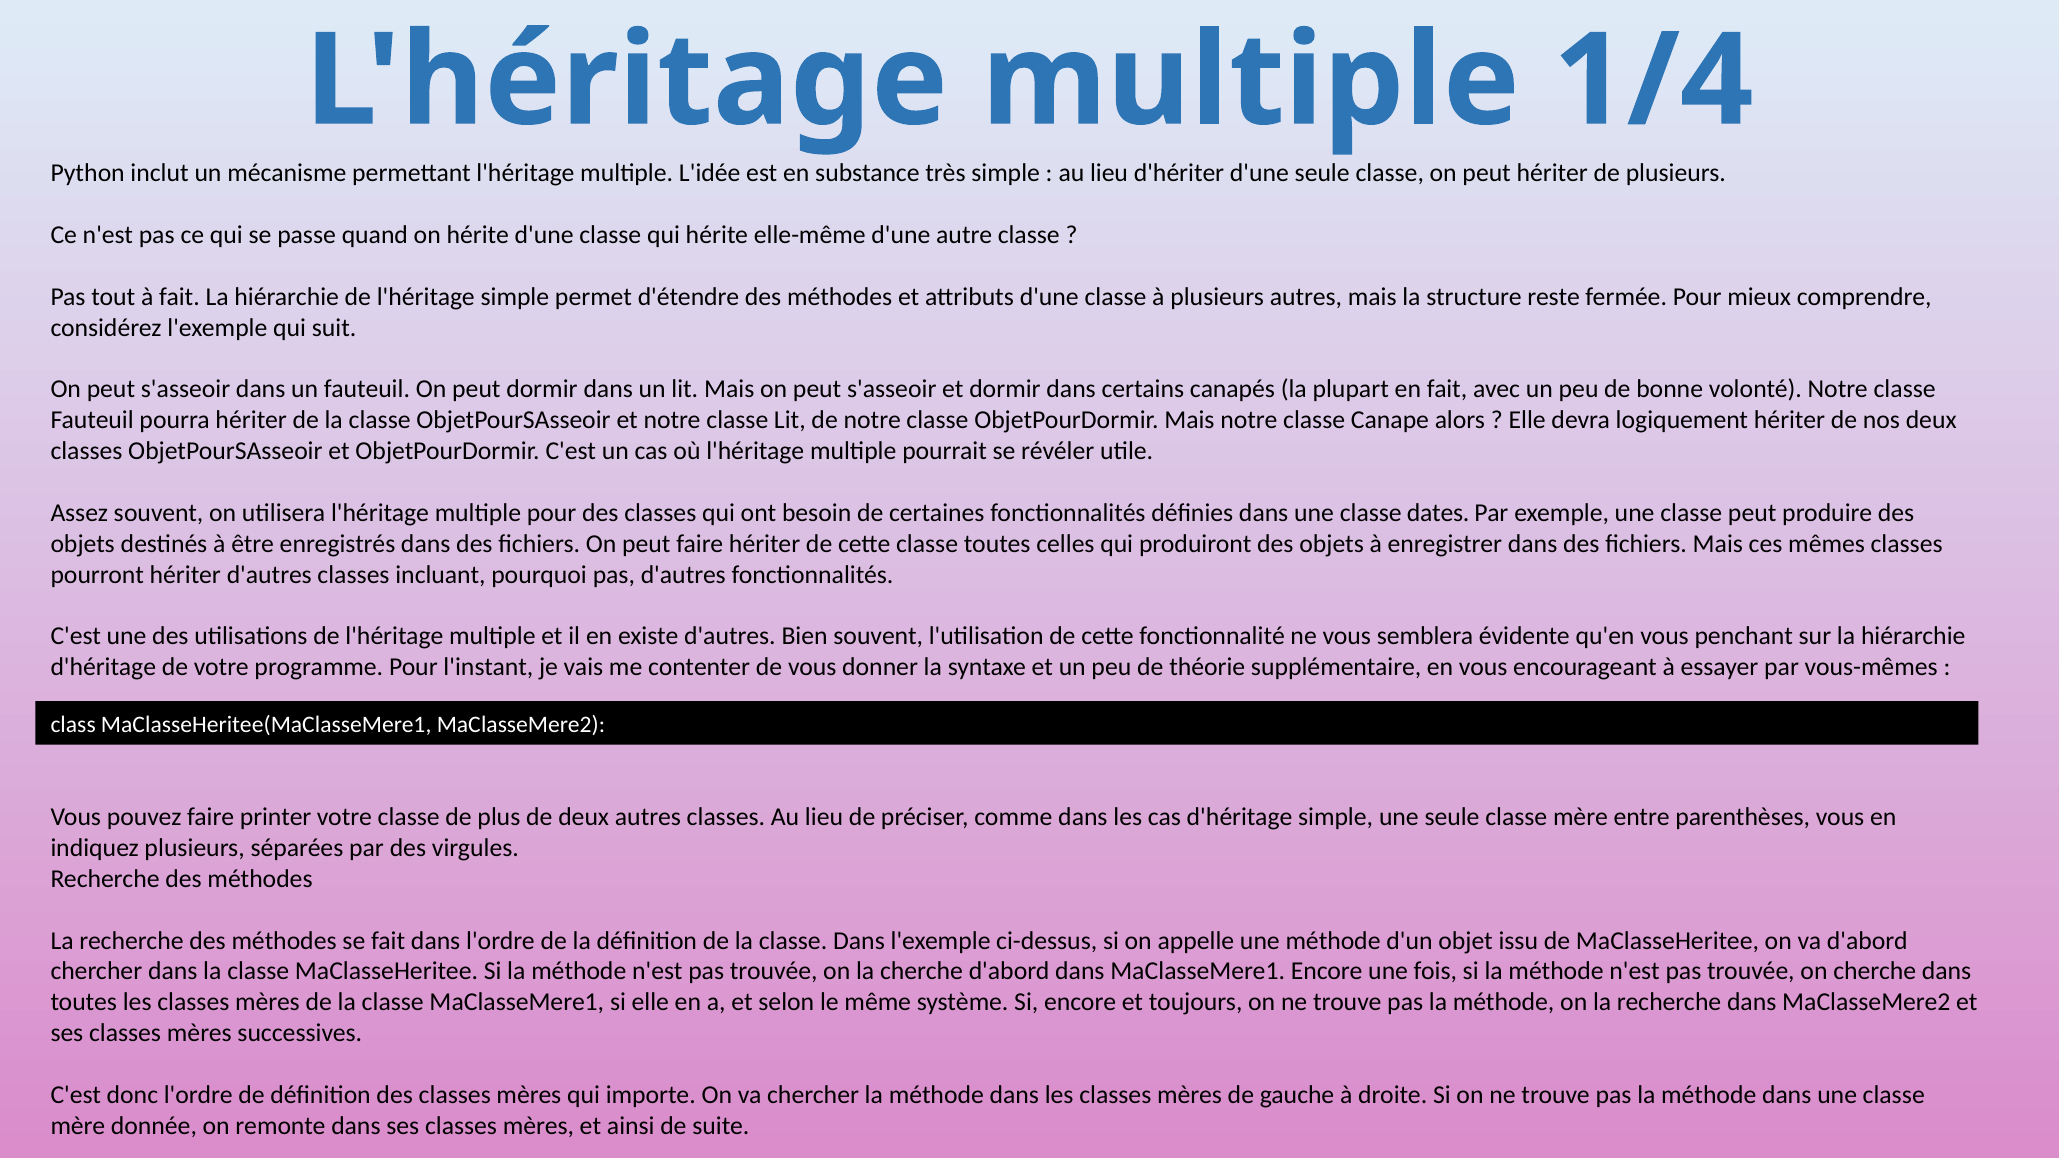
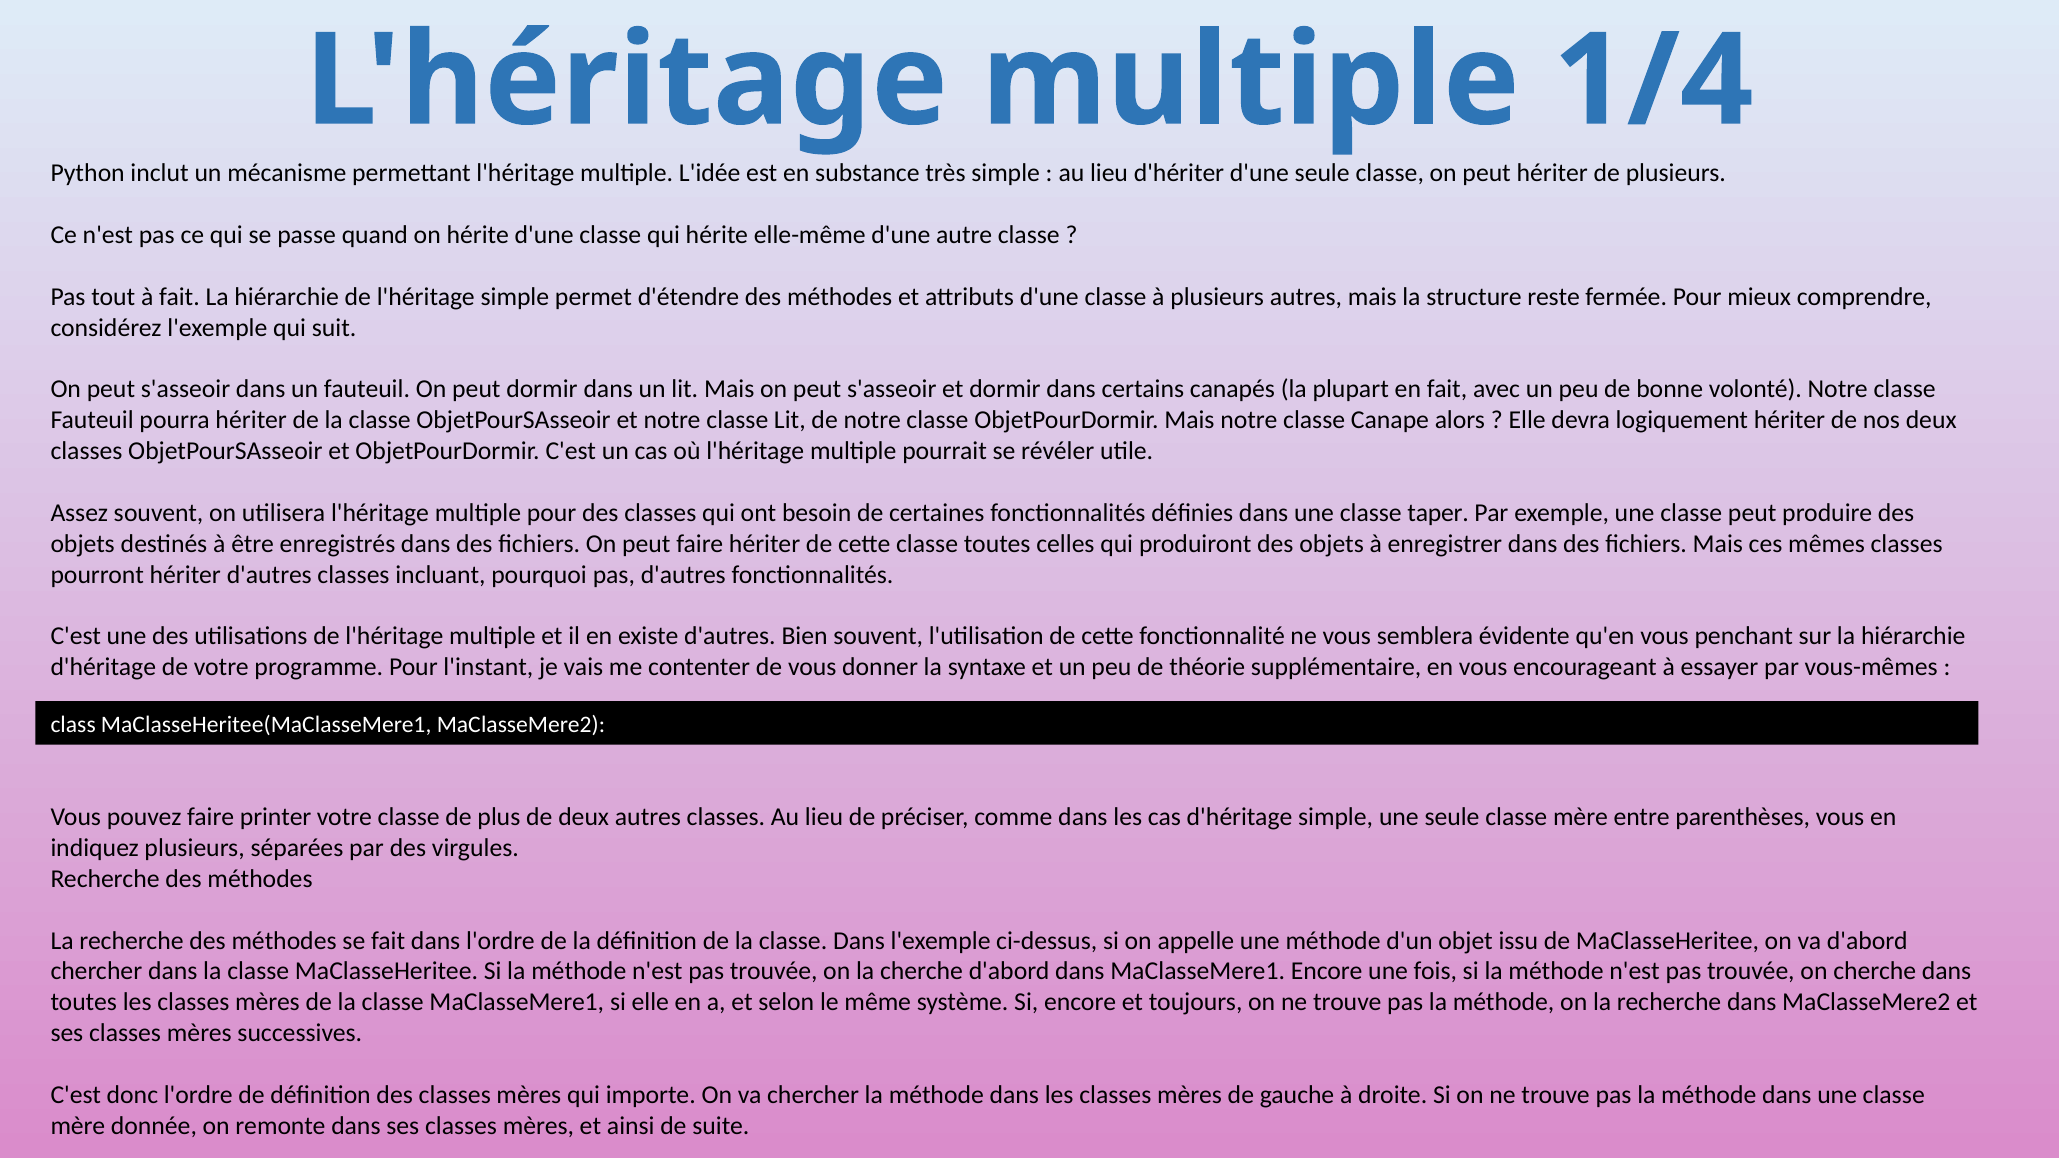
dates: dates -> taper (1438, 513)
